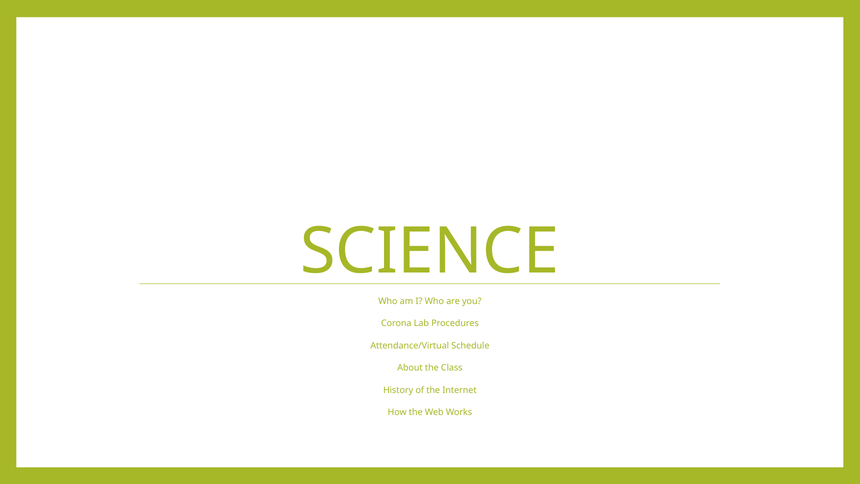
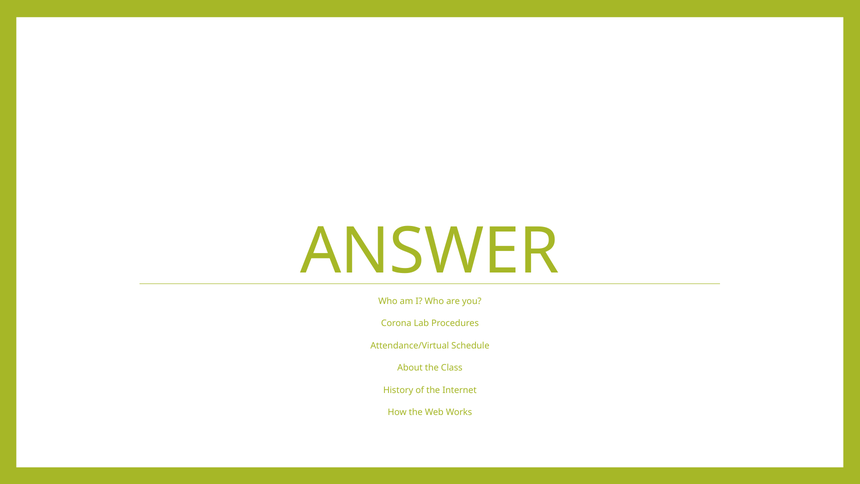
SCIENCE: SCIENCE -> ANSWER (430, 251)
